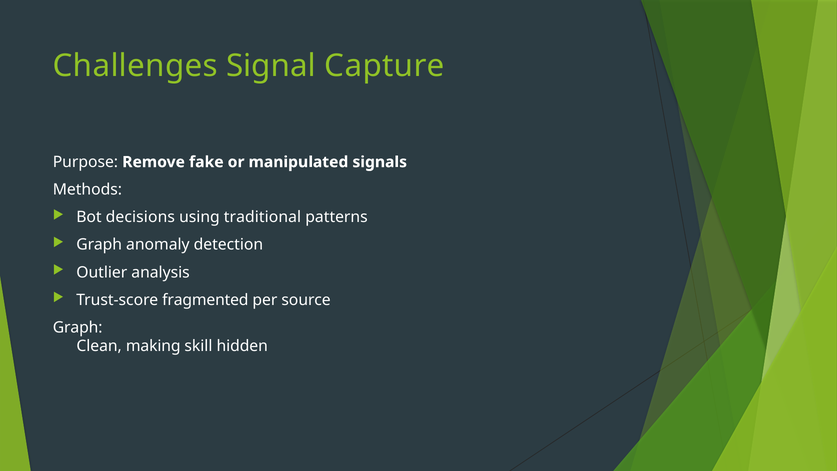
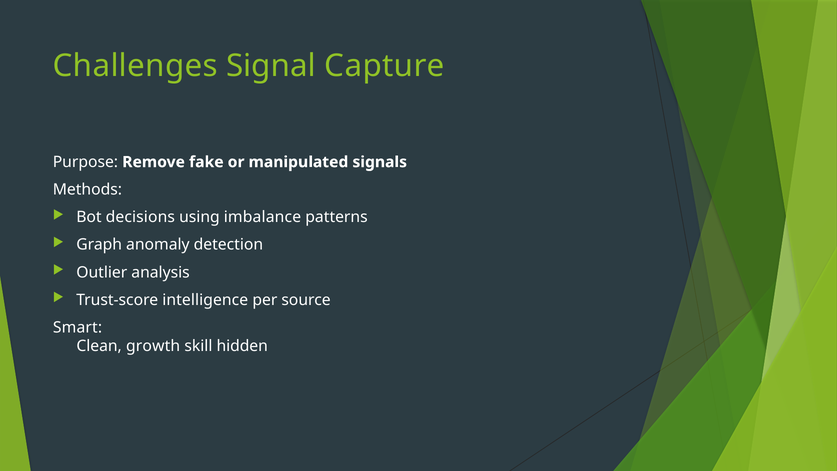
traditional: traditional -> imbalance (262, 217)
fragmented: fragmented -> intelligence (205, 300)
Graph: Graph -> Smart (78, 327)
making: making -> growth (153, 346)
